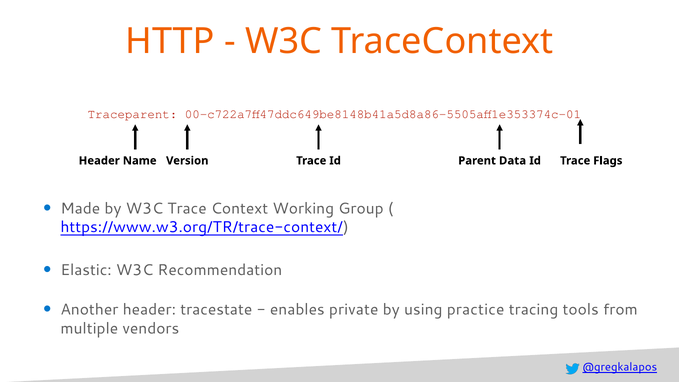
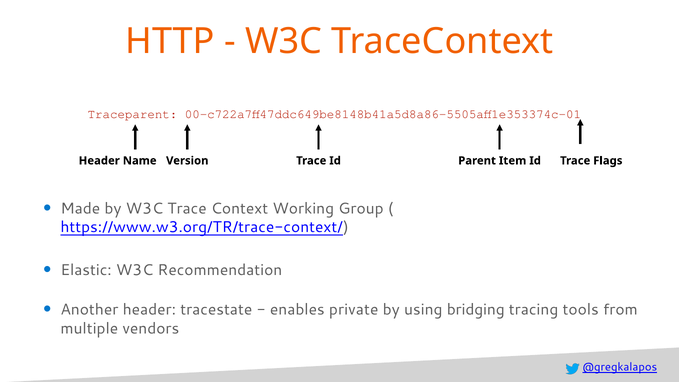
Data: Data -> Item (513, 161)
practice: practice -> bridging (476, 310)
